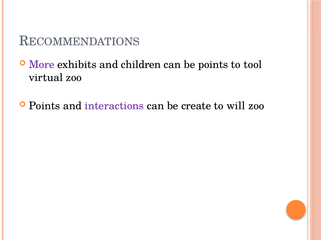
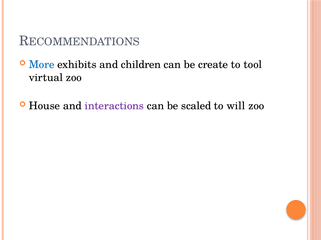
More colour: purple -> blue (42, 65)
be points: points -> create (213, 65)
Points: Points -> House (44, 106)
create: create -> scaled (196, 106)
